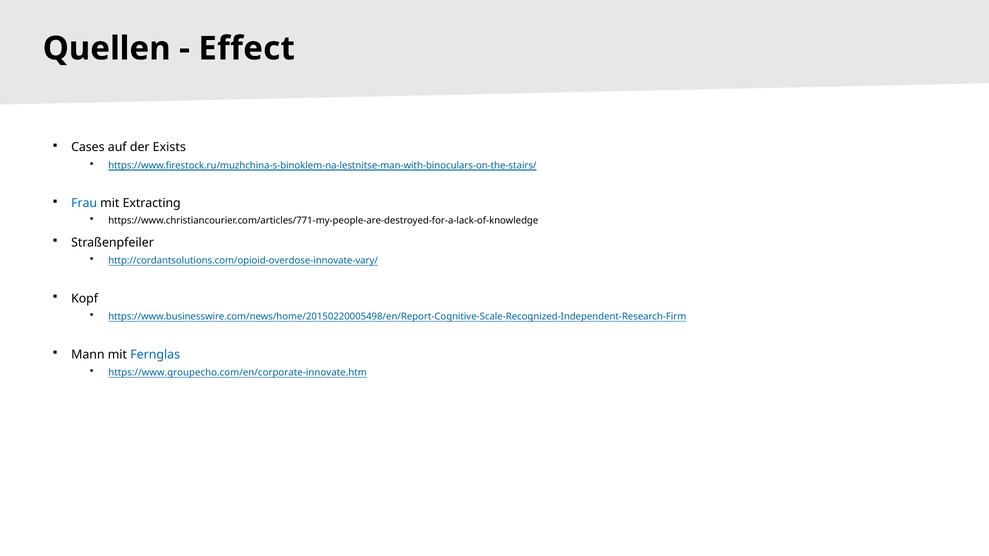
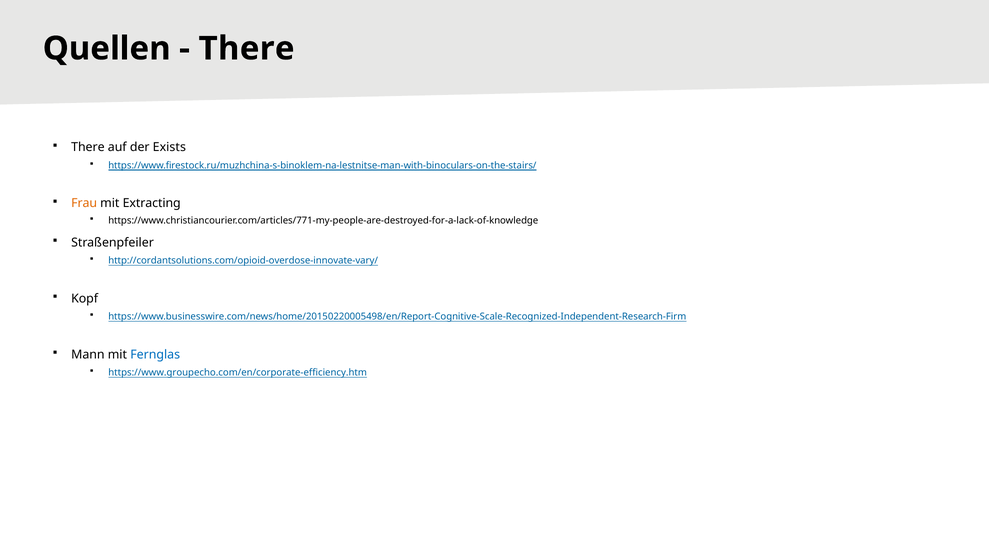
Effect: Effect -> There (247, 49)
Cases: Cases -> There (88, 147)
Frau colour: blue -> orange (84, 204)
https://www.groupecho.com/en/corporate-innovate.htm: https://www.groupecho.com/en/corporate-innovate.htm -> https://www.groupecho.com/en/corporate-efficiency.htm (238, 373)
